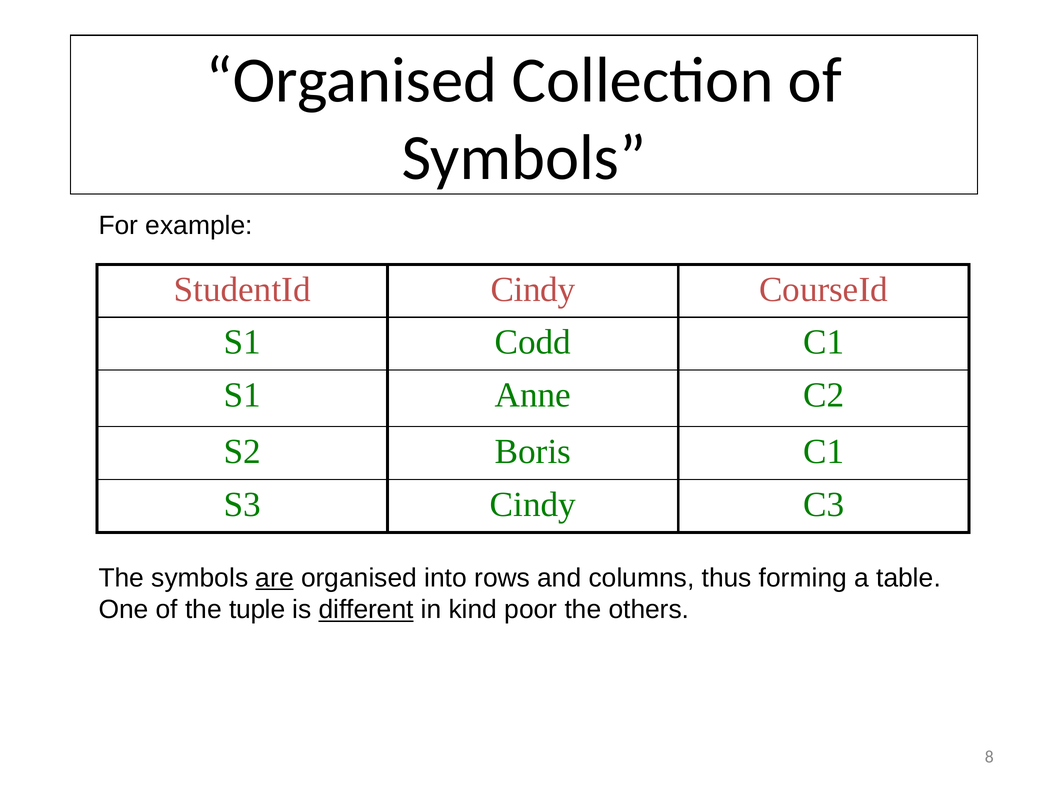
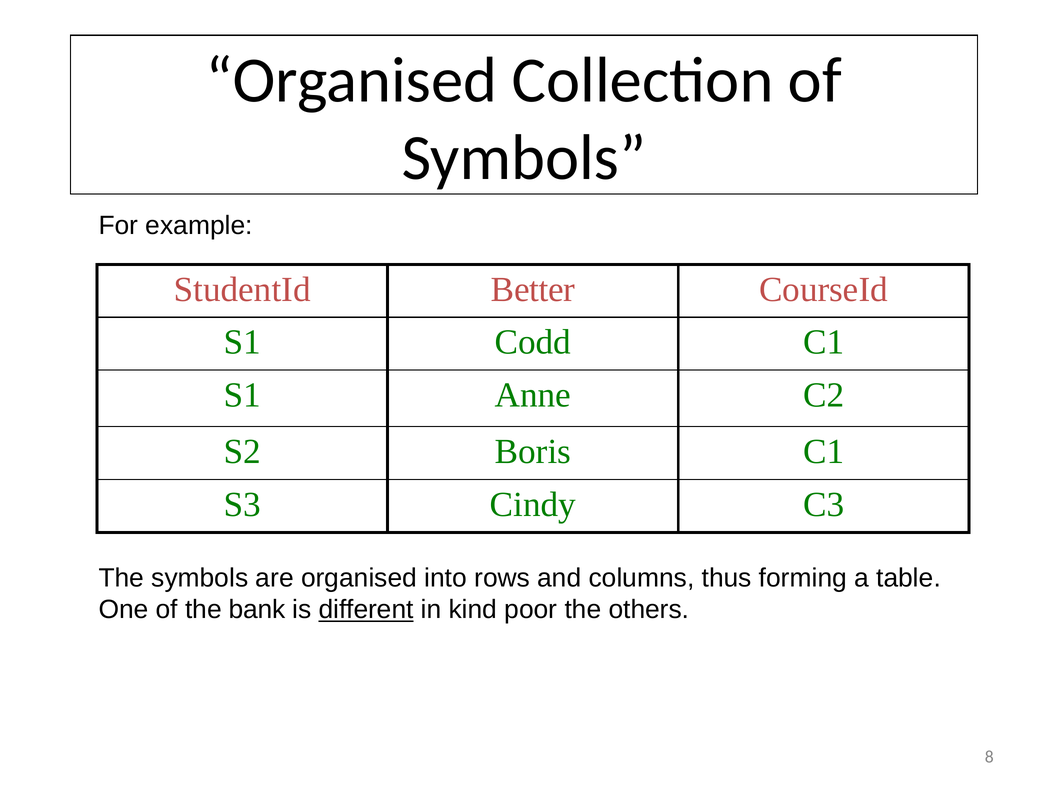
StudentId Cindy: Cindy -> Better (533, 289)
are underline: present -> none (275, 578)
tuple: tuple -> bank (257, 610)
